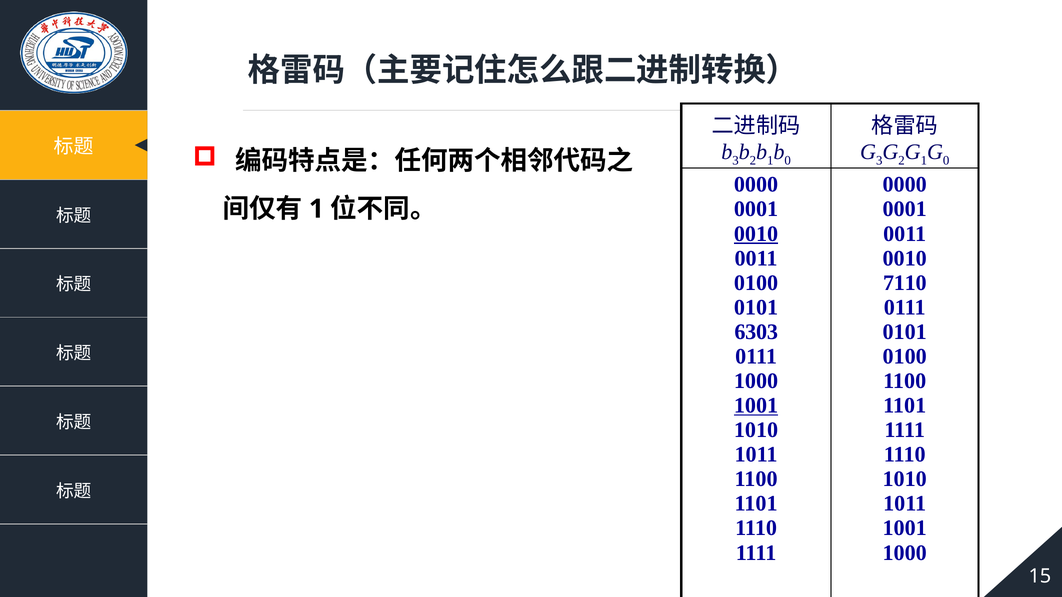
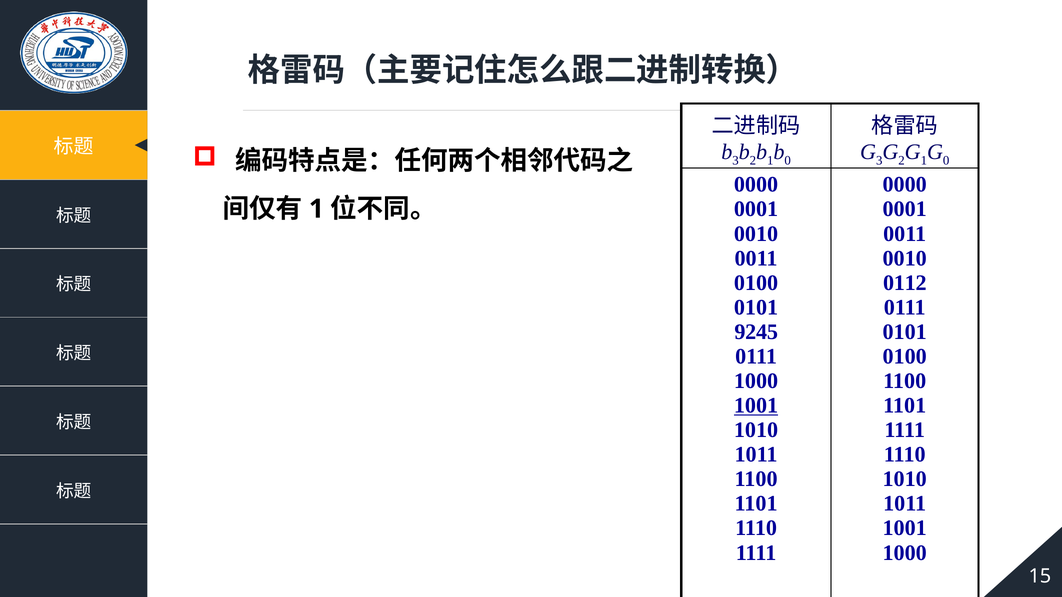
0010 underline: present -> none (756, 234)
7110: 7110 -> 0112 (905, 283)
6303: 6303 -> 9245 (756, 332)
